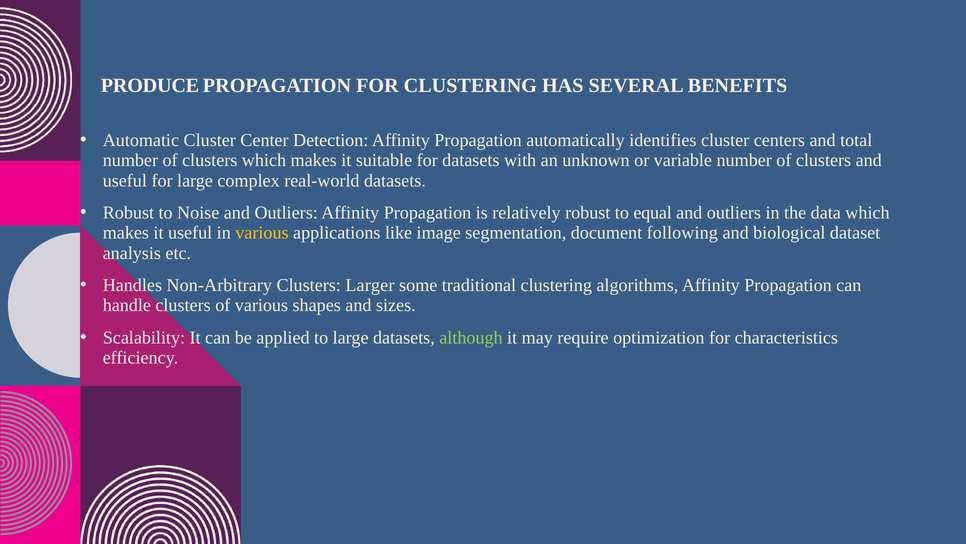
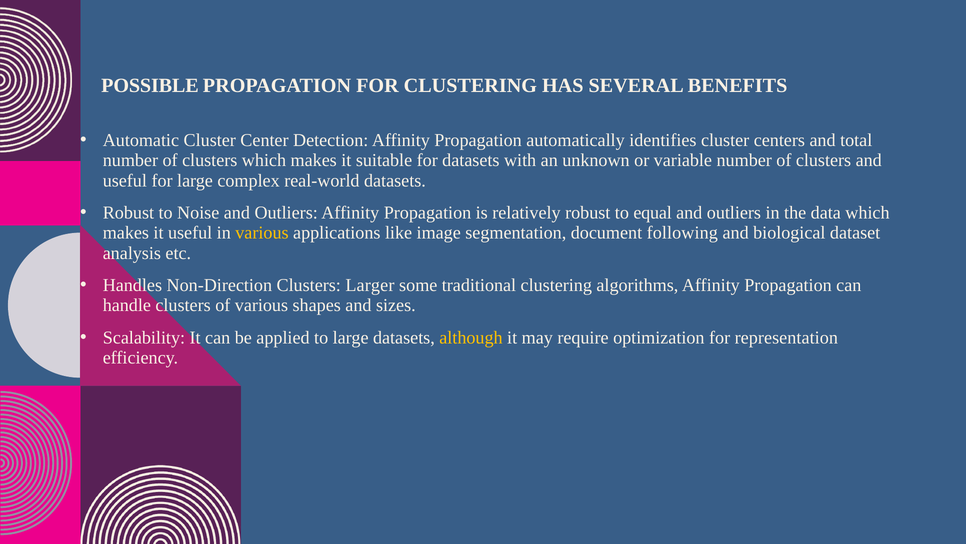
PRODUCE: PRODUCE -> POSSIBLE (150, 86)
Non-Arbitrary: Non-Arbitrary -> Non-Direction (219, 285)
although colour: light green -> yellow (471, 337)
characteristics: characteristics -> representation (786, 337)
